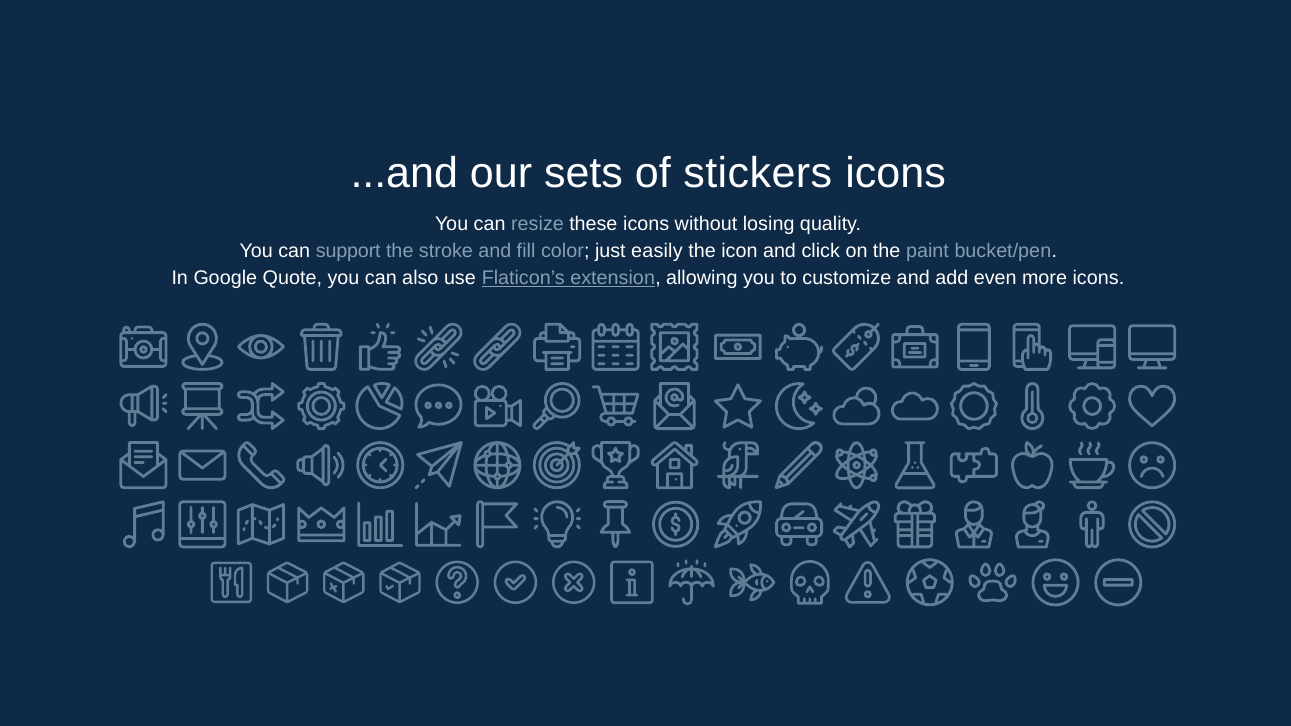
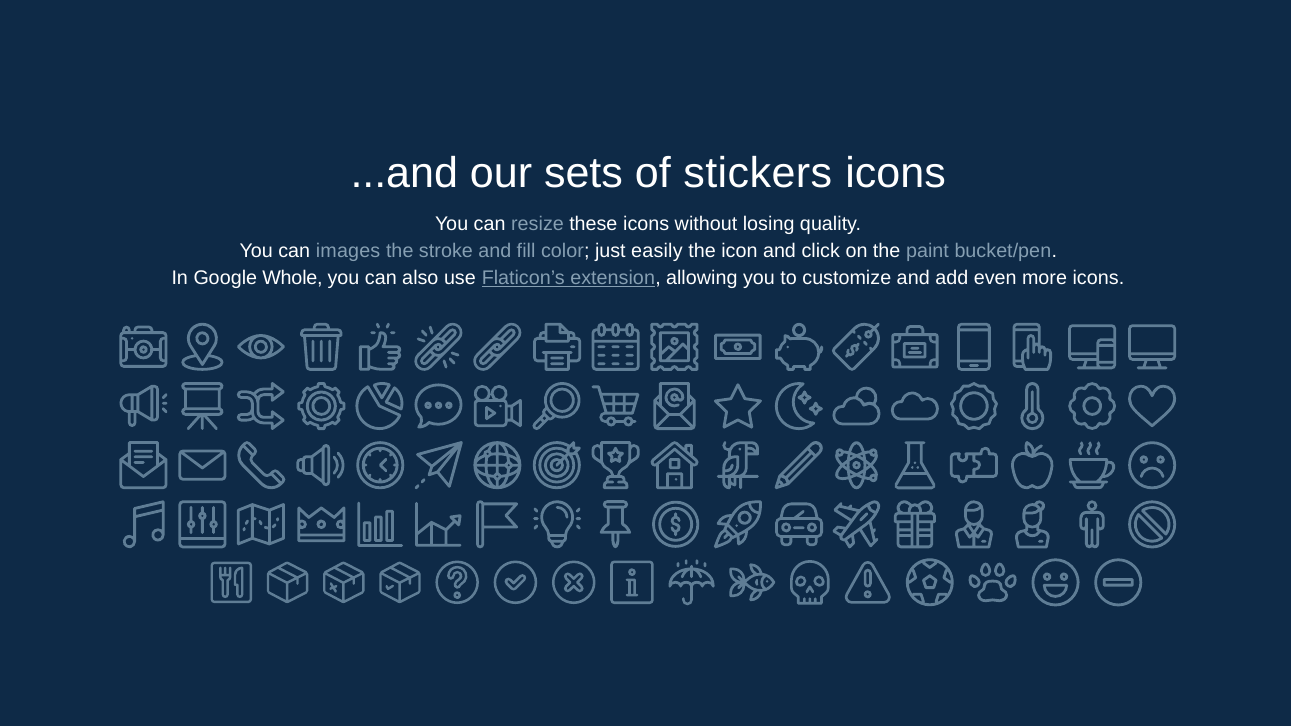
support: support -> images (348, 251)
Quote: Quote -> Whole (293, 278)
